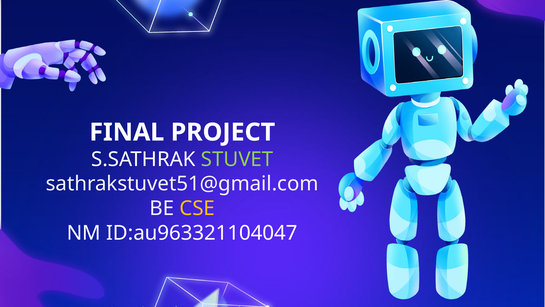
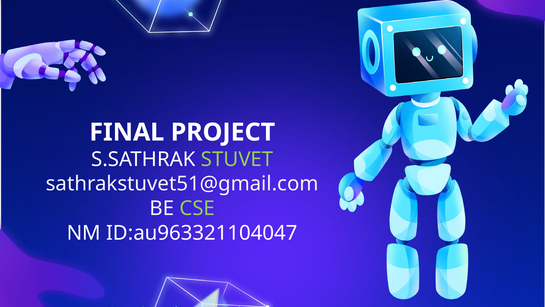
CSE colour: yellow -> light green (197, 208)
